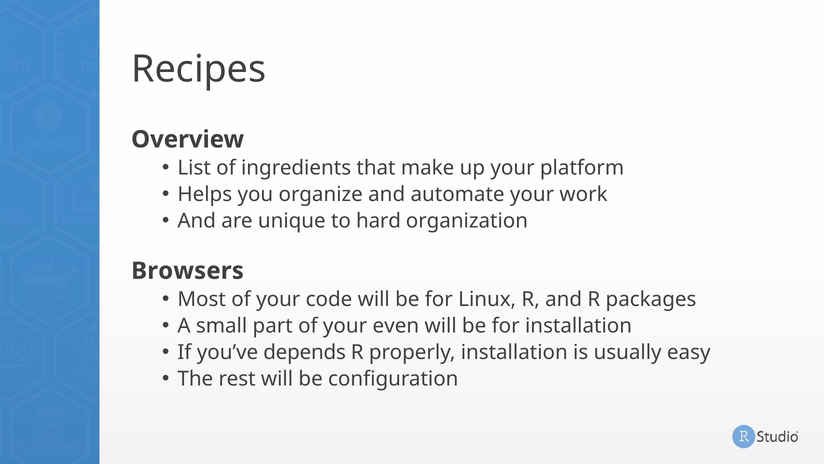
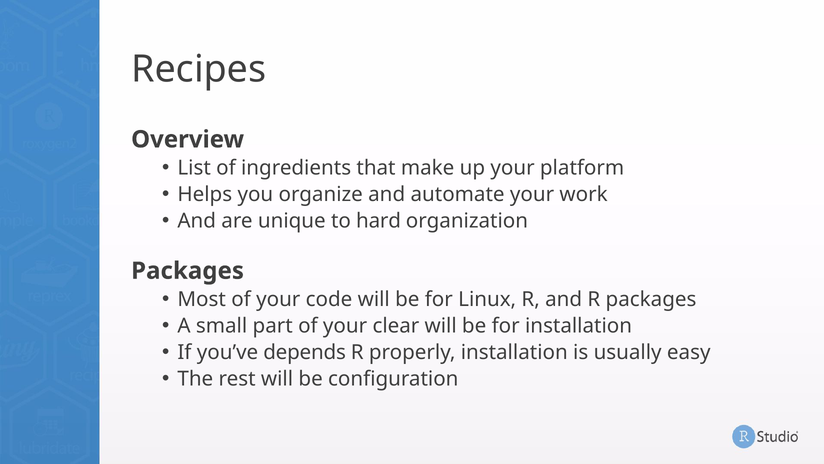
Browsers: Browsers -> Packages (188, 271)
even: even -> clear (396, 326)
